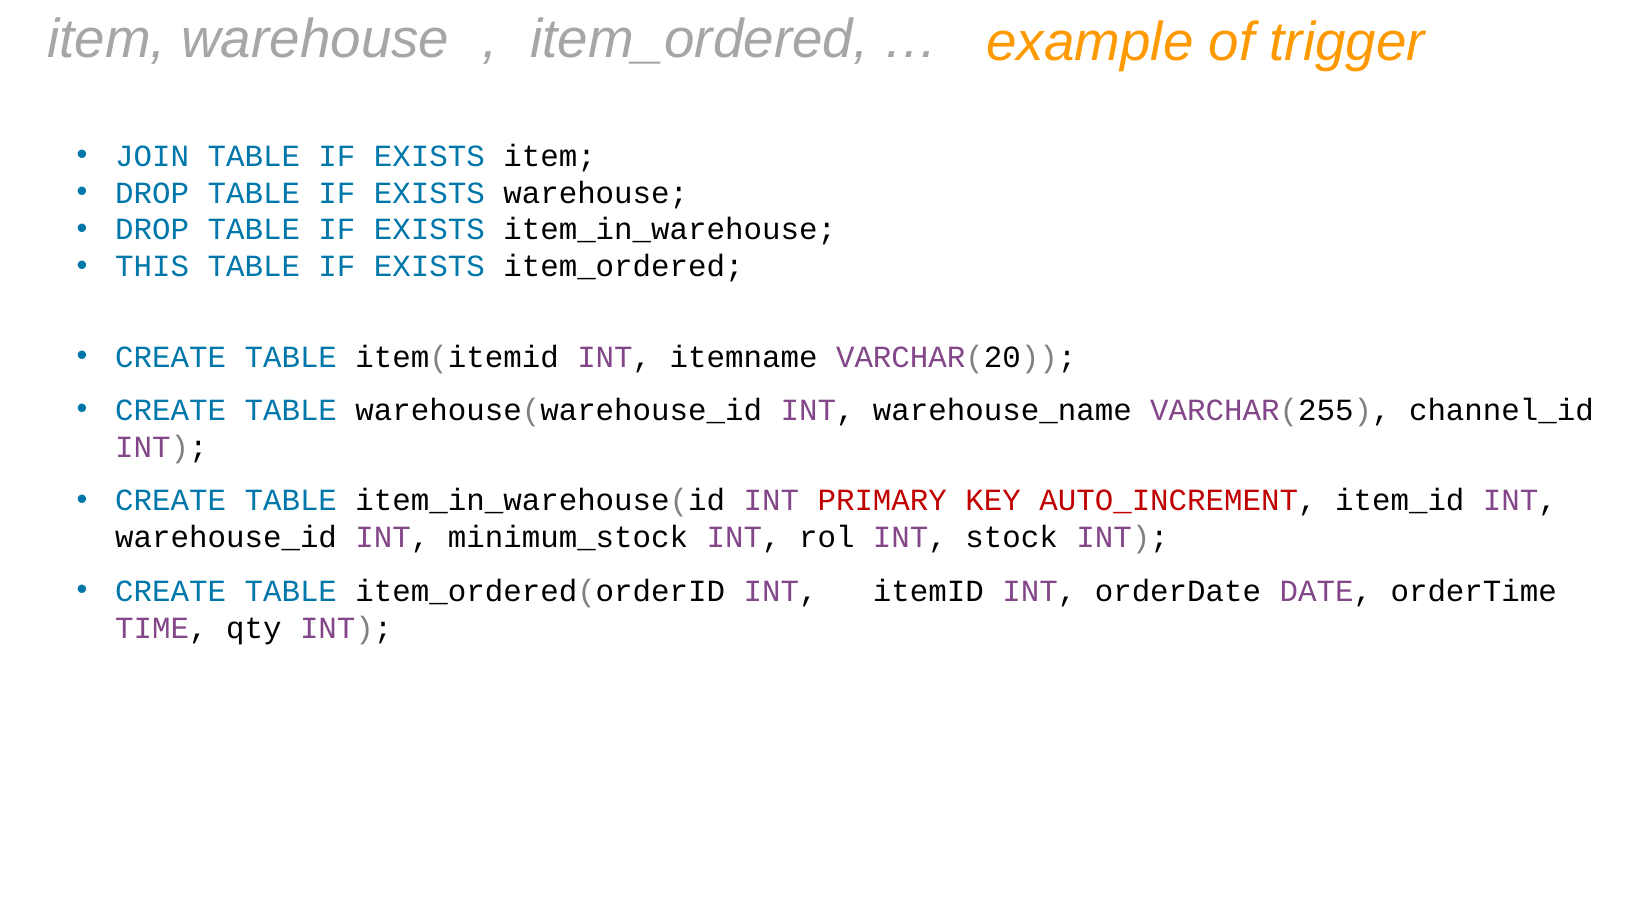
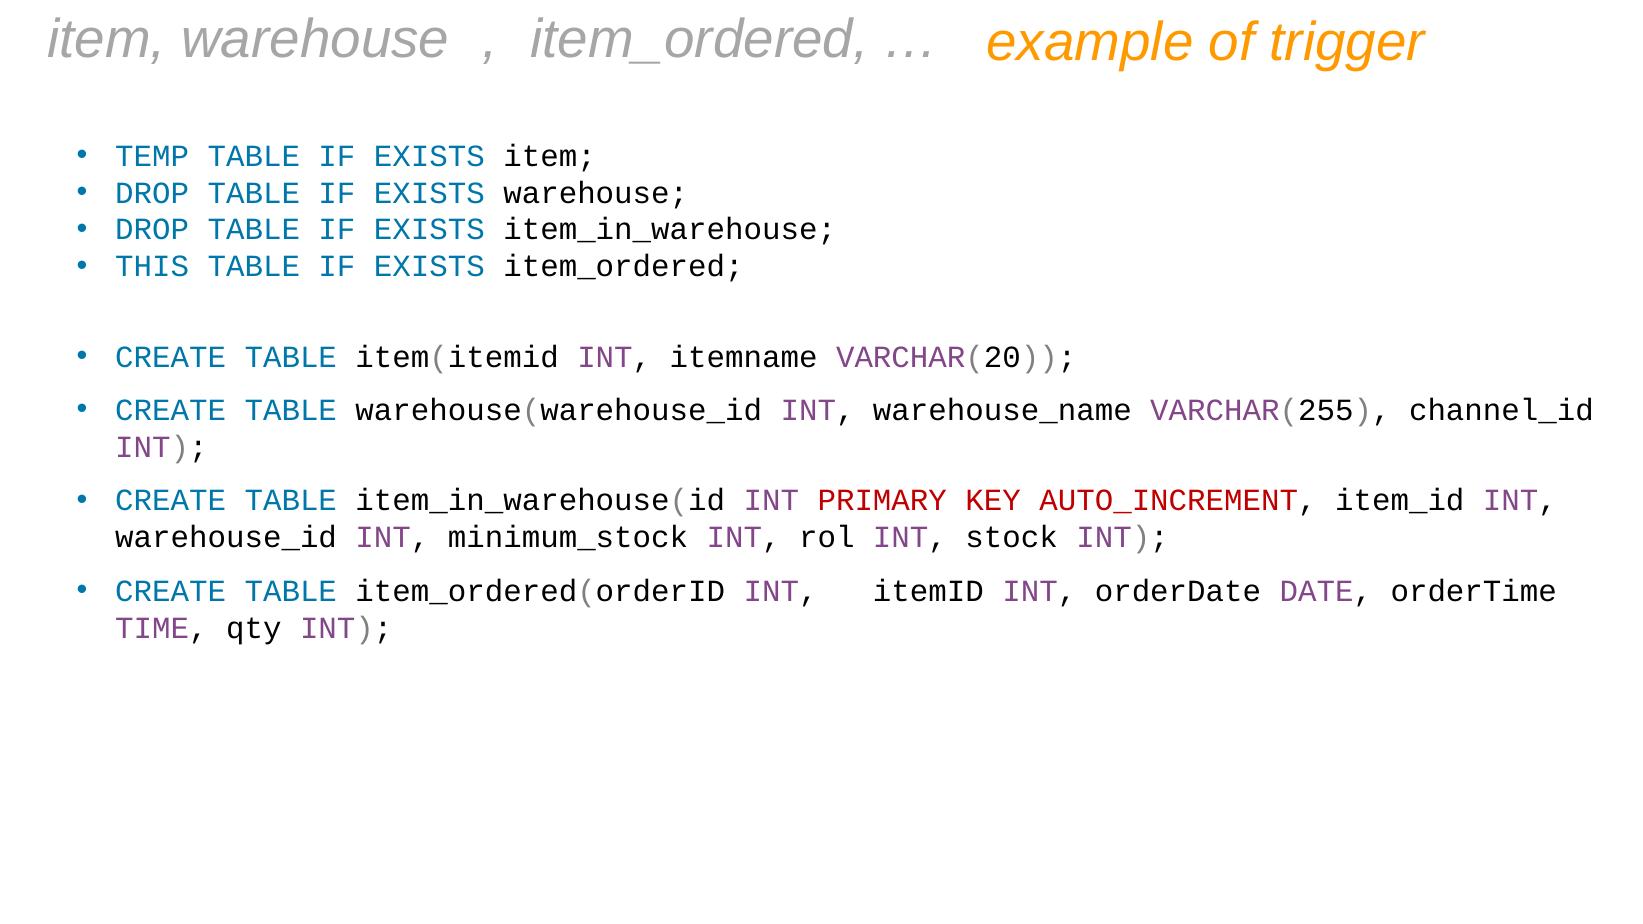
JOIN: JOIN -> TEMP (152, 156)
